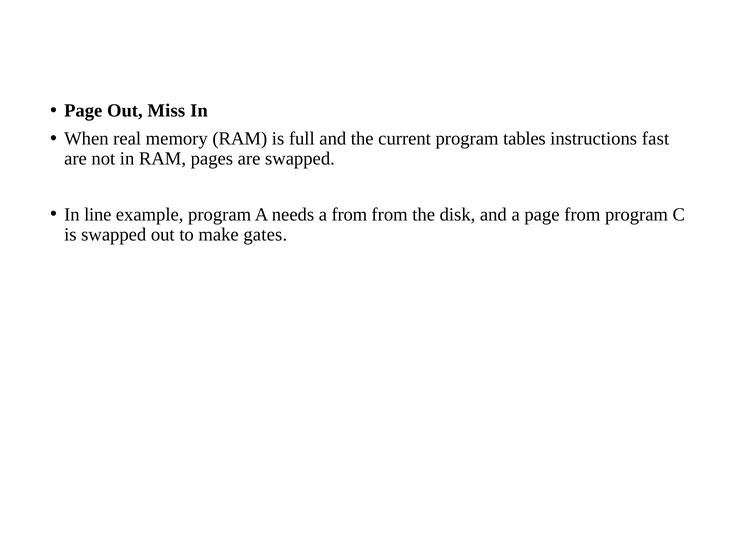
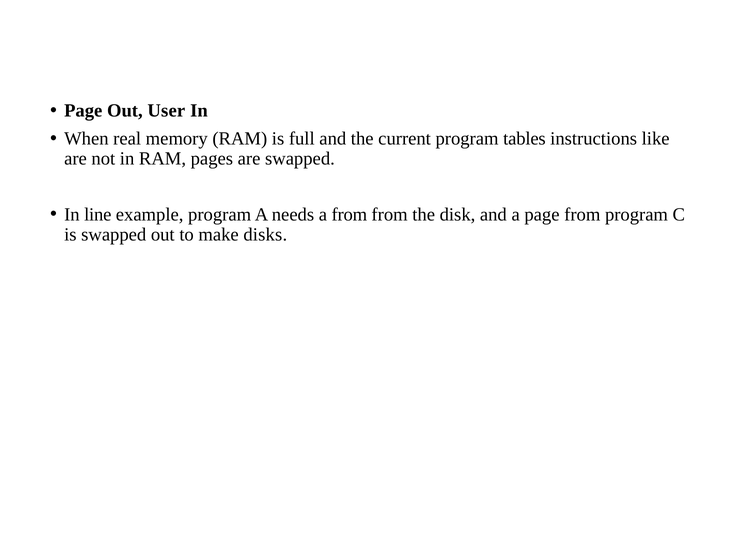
Miss: Miss -> User (166, 111)
fast: fast -> like (656, 138)
gates: gates -> disks (265, 234)
